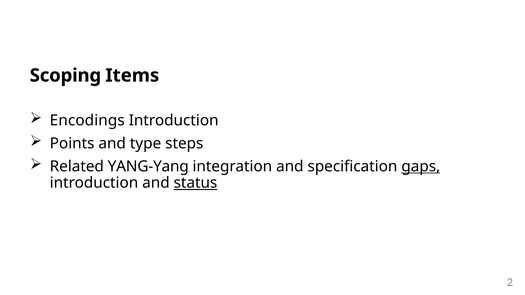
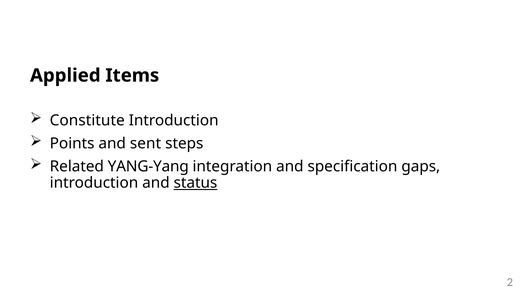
Scoping: Scoping -> Applied (65, 76)
Encodings: Encodings -> Constitute (87, 120)
type: type -> sent (145, 144)
gaps underline: present -> none (421, 167)
